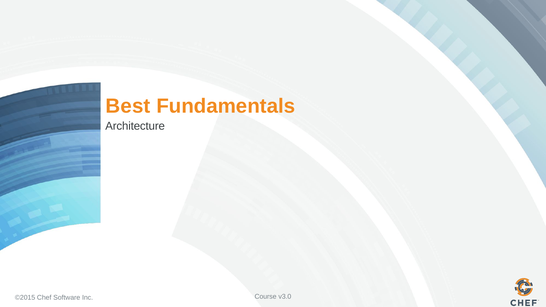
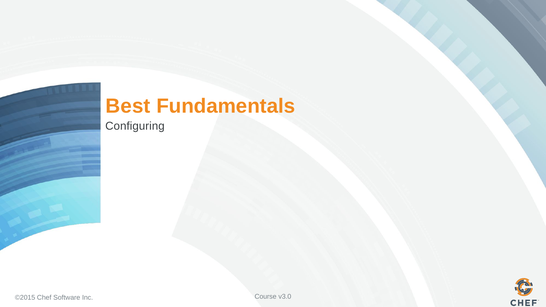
Architecture: Architecture -> Configuring (135, 126)
